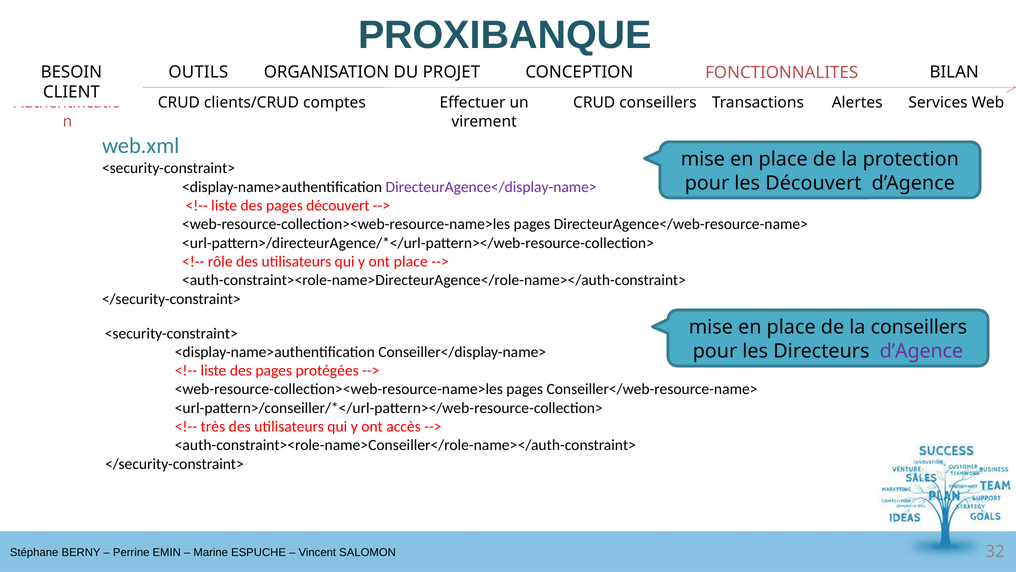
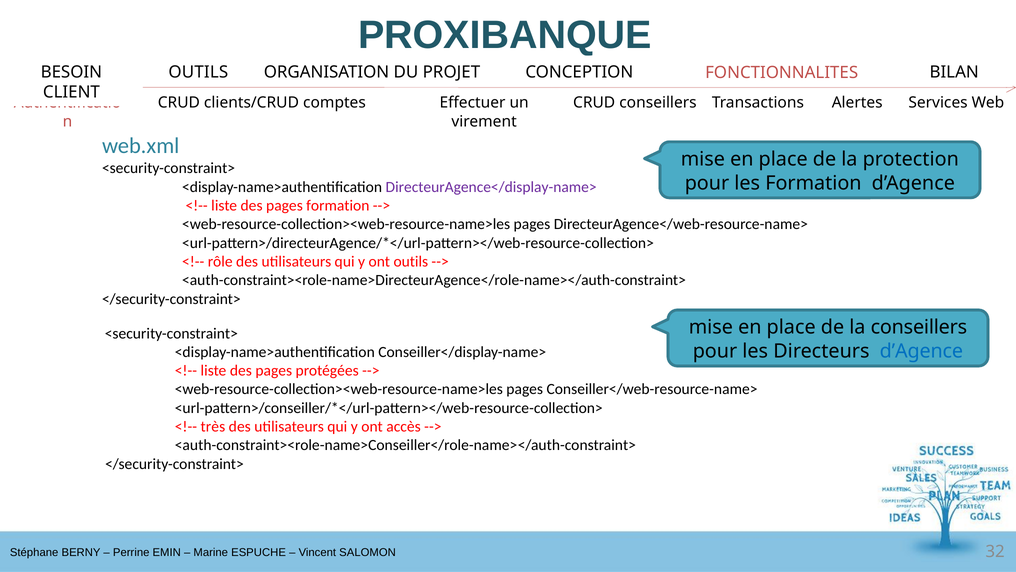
les Découvert: Découvert -> Formation (813, 183)
pages découvert: découvert -> formation (338, 205)
ont place: place -> outils (411, 261)
d’Agence colour: purple -> blue (921, 351)
